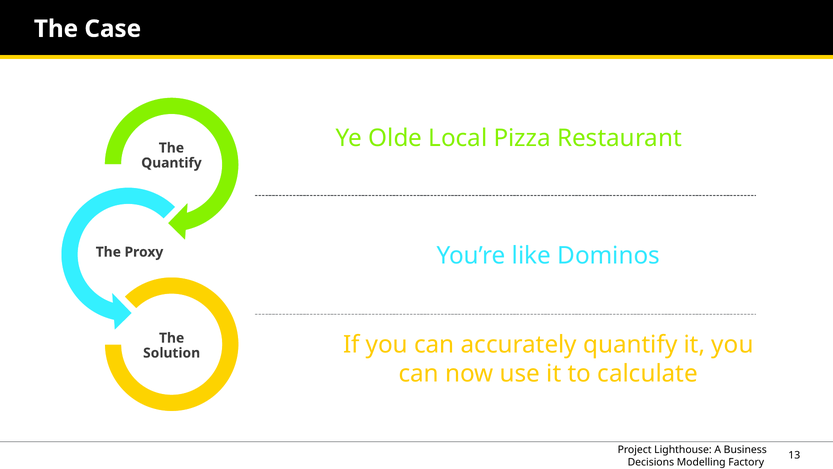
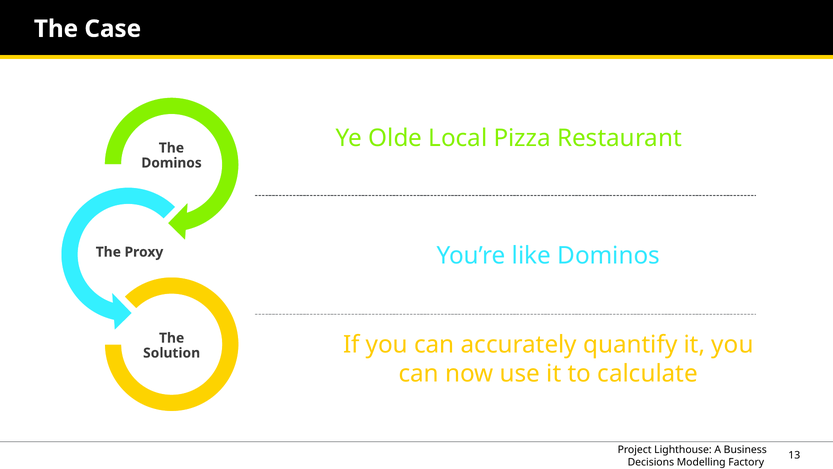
Quantify: Quantify -> Dominos (171, 163)
